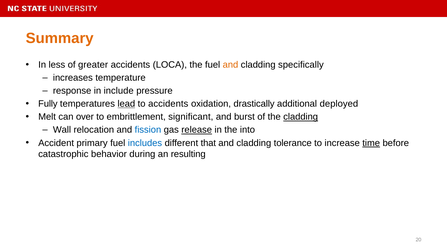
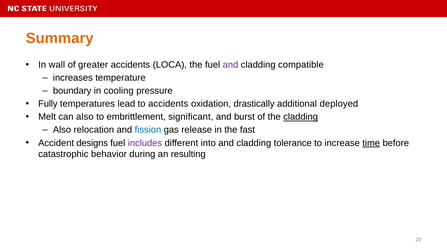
less: less -> wall (57, 65)
and colour: orange -> purple (230, 65)
specifically: specifically -> compatible (301, 65)
response: response -> boundary (72, 91)
include: include -> cooling (119, 91)
lead underline: present -> none (126, 104)
can over: over -> also (85, 117)
Wall: Wall -> Also (62, 130)
release underline: present -> none (197, 130)
into: into -> fast (247, 130)
primary: primary -> designs (92, 143)
includes colour: blue -> purple (145, 143)
that: that -> into (208, 143)
